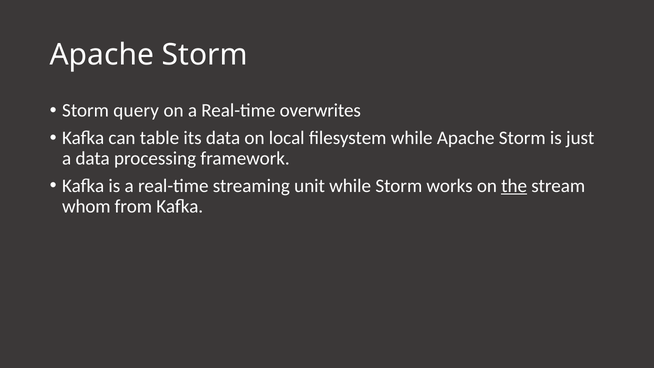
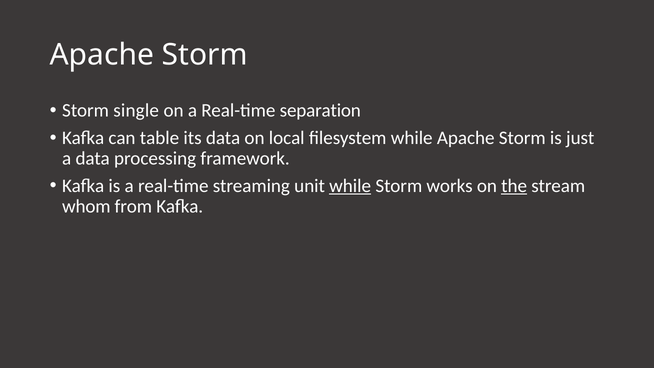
query: query -> single (136, 111)
overwrites: overwrites -> separation (320, 111)
while underline: none -> present (350, 186)
